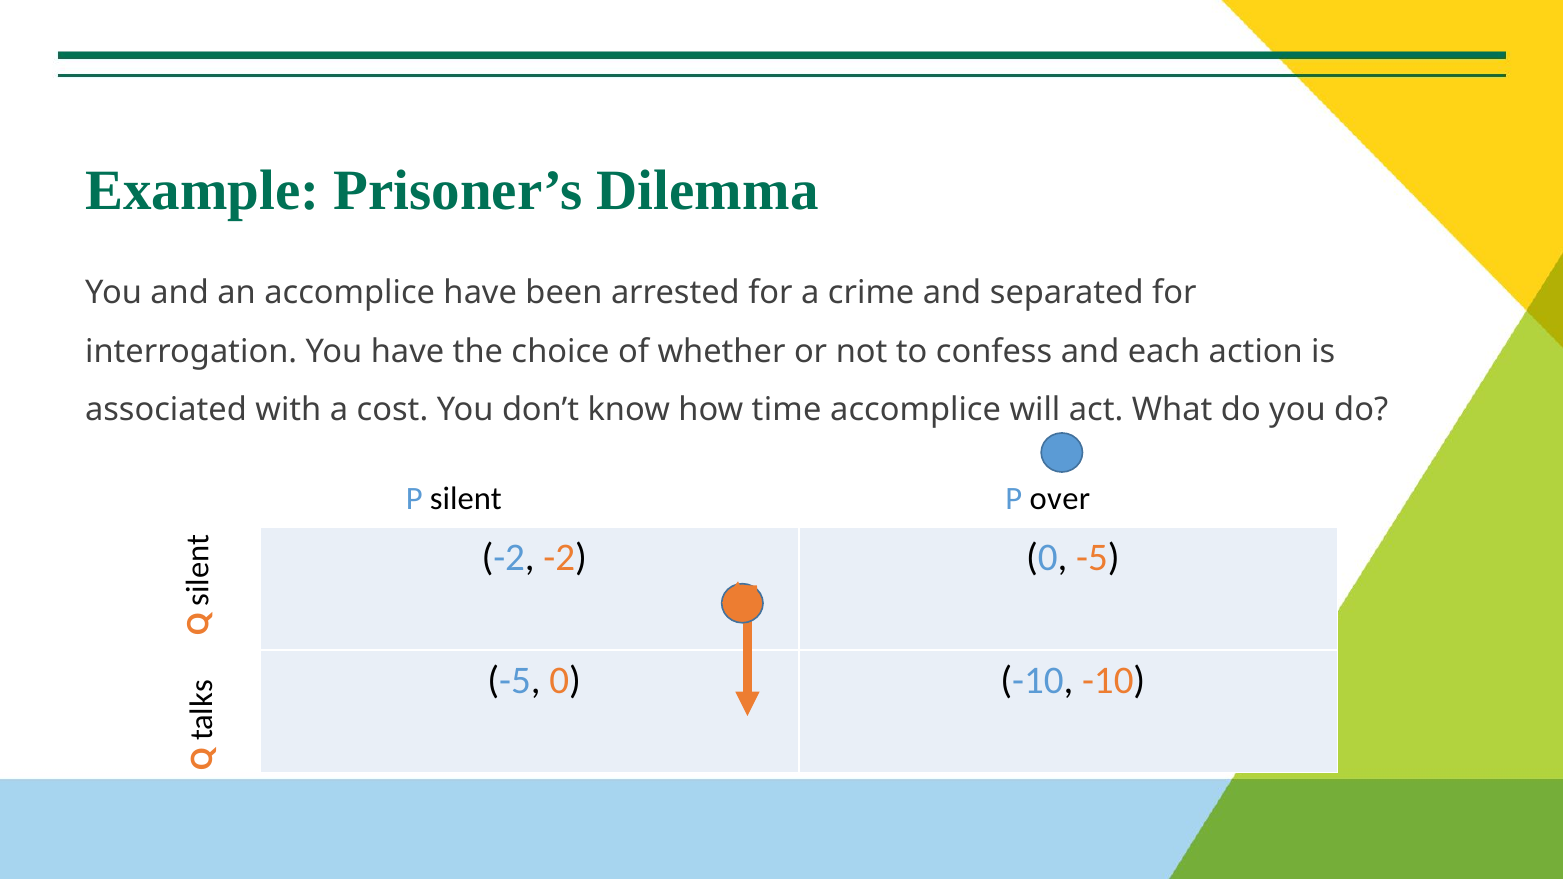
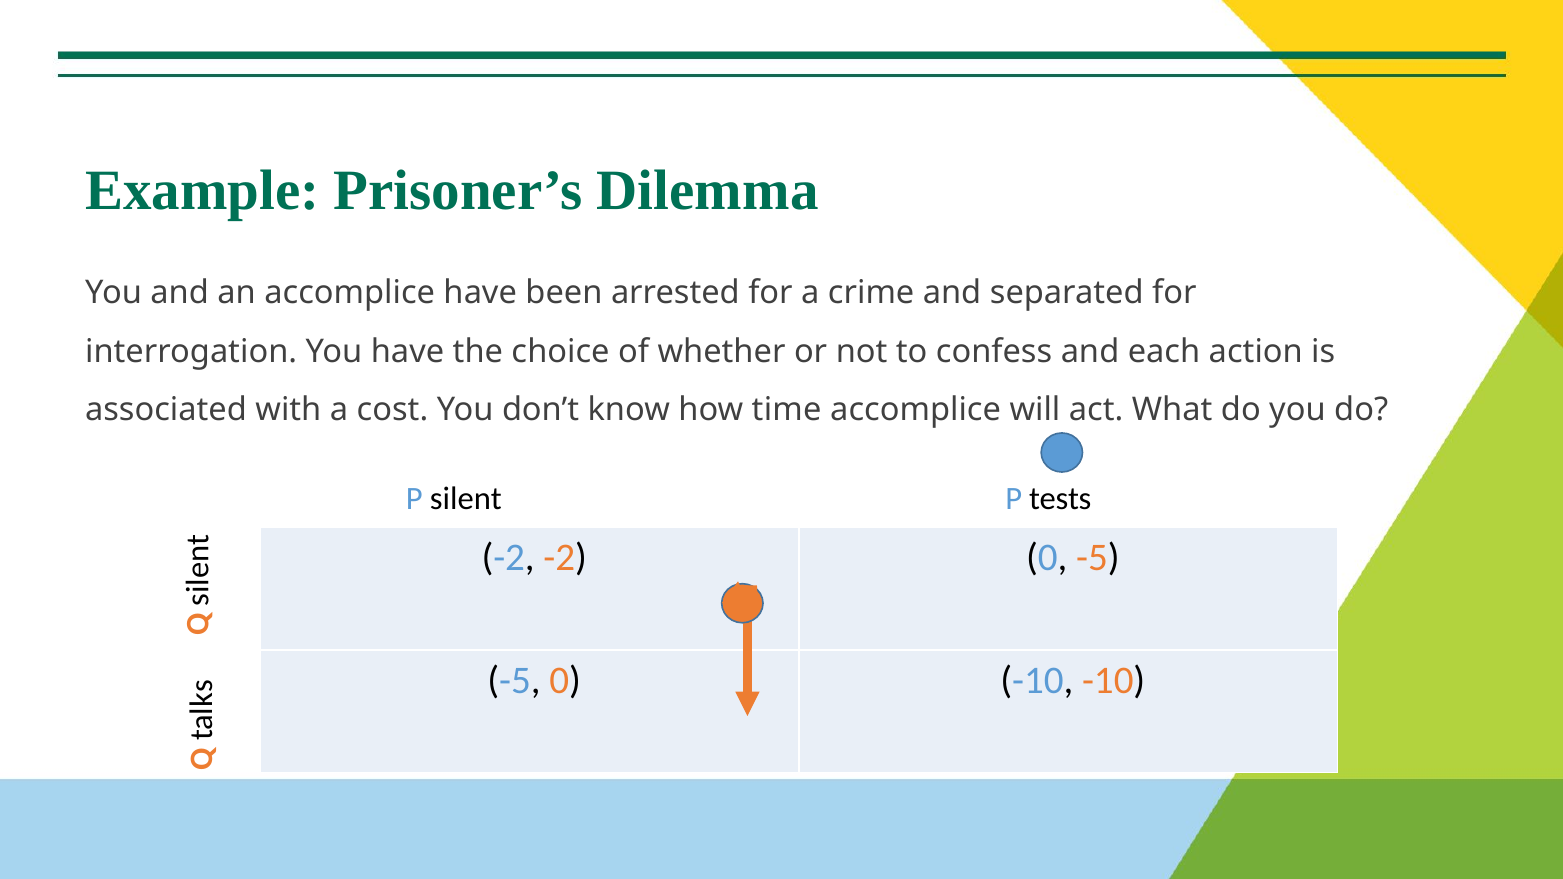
over: over -> tests (1060, 499)
